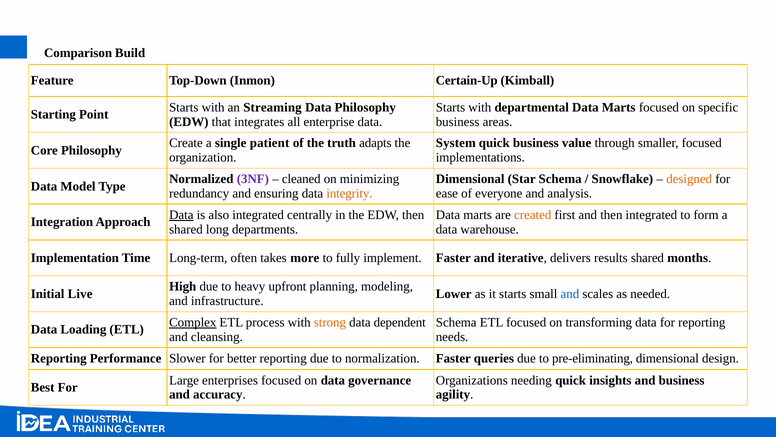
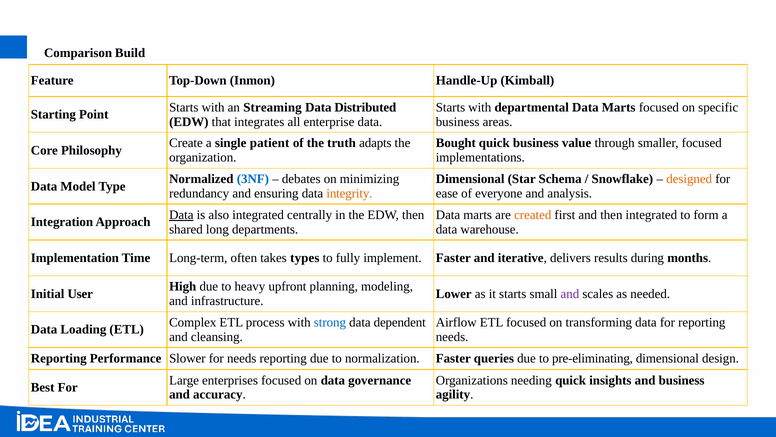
Certain-Up: Certain-Up -> Handle-Up (467, 81)
Data Philosophy: Philosophy -> Distributed (365, 107)
System: System -> Bought (456, 143)
3NF colour: purple -> blue (253, 179)
cleaned: cleaned -> debates (301, 179)
more: more -> types (305, 258)
results shared: shared -> during (647, 258)
Live: Live -> User (80, 293)
and colour: blue -> purple (570, 293)
Complex underline: present -> none (193, 322)
strong colour: orange -> blue (330, 322)
Schema: Schema -> Airflow (456, 322)
for better: better -> needs (242, 358)
